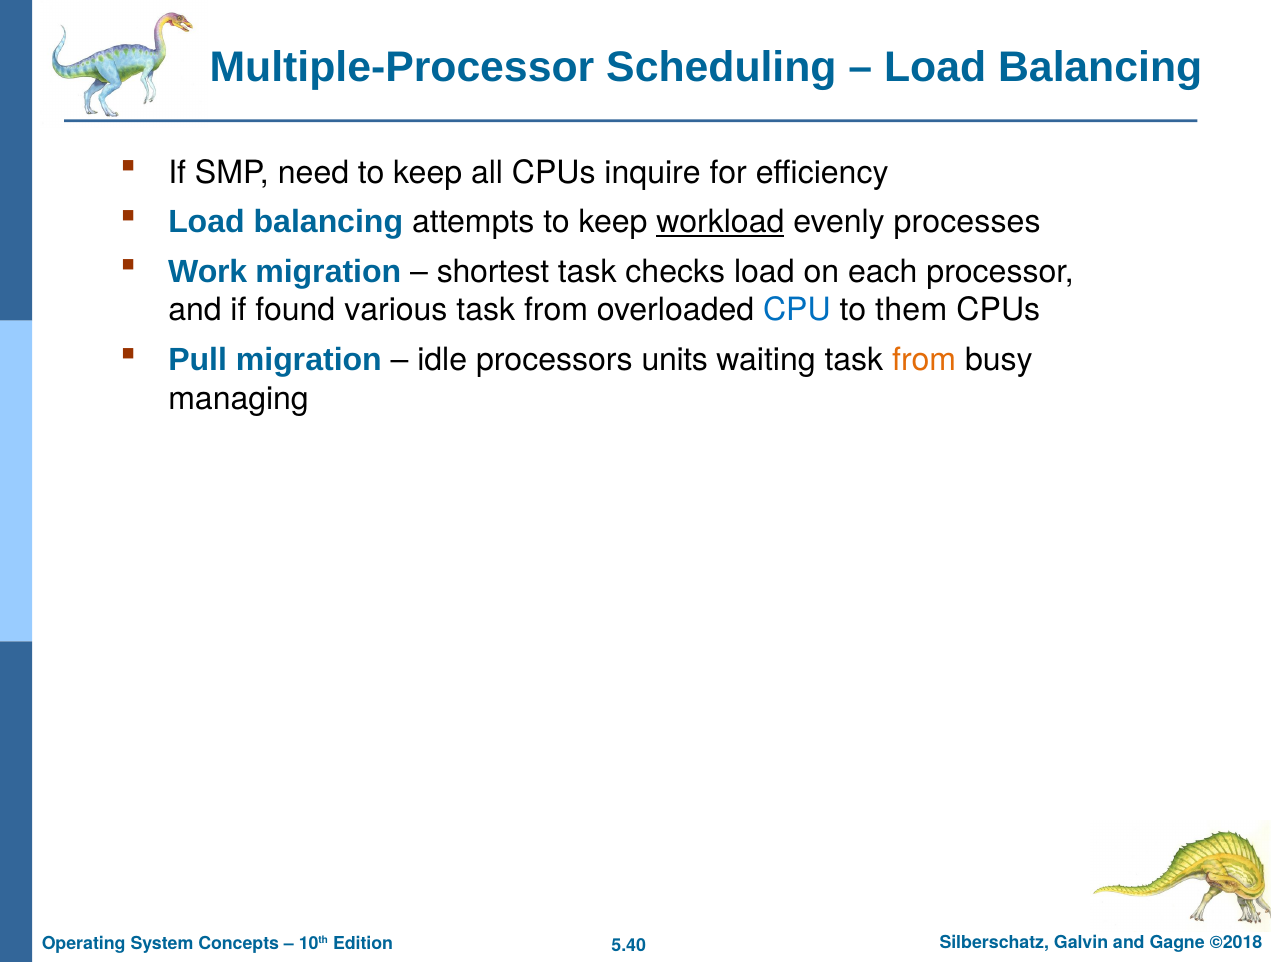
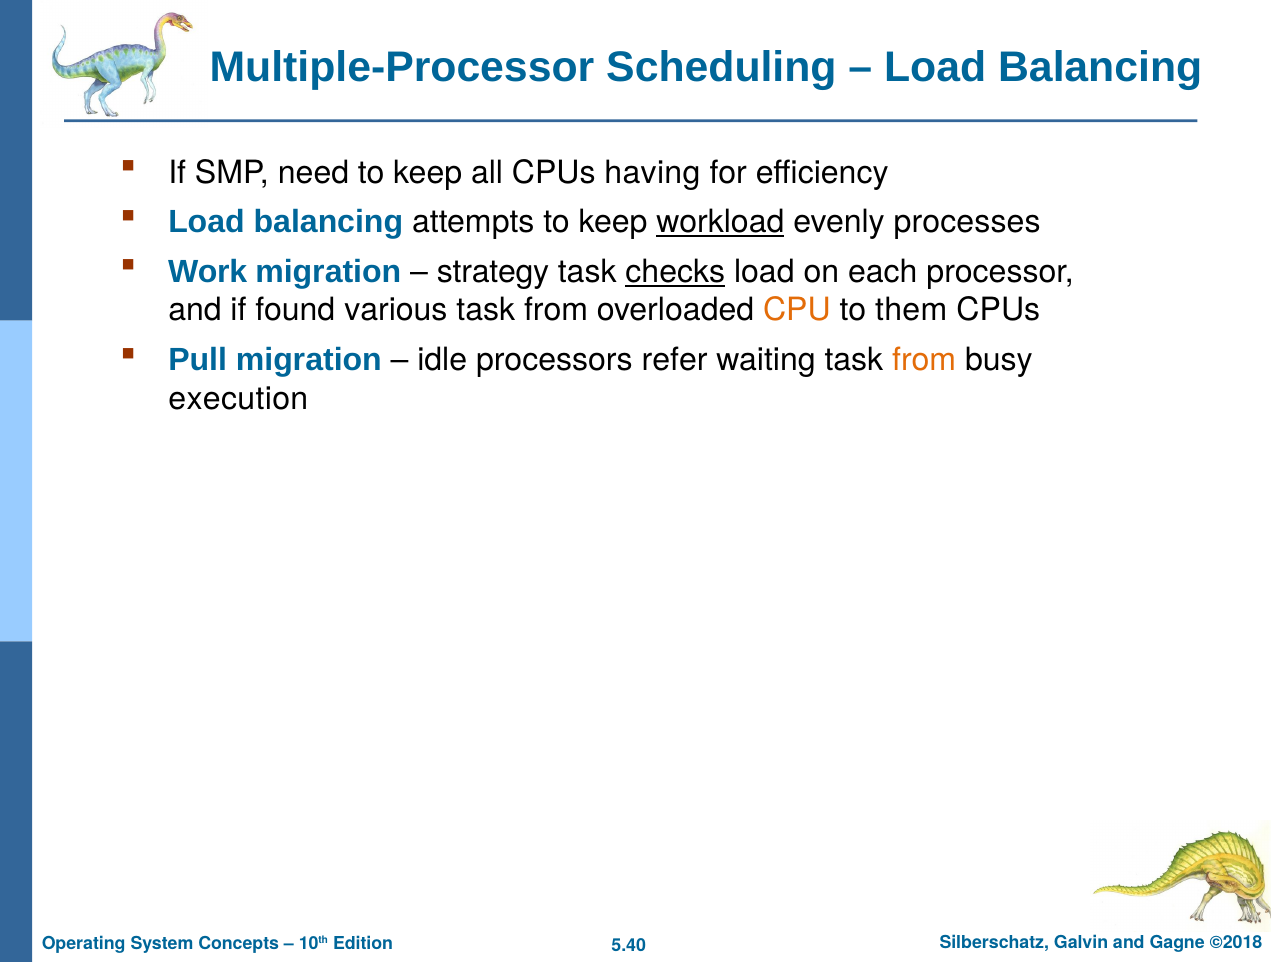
inquire: inquire -> having (652, 172)
shortest: shortest -> strategy (493, 272)
checks underline: none -> present (675, 272)
CPU colour: blue -> orange (797, 310)
units: units -> refer (675, 360)
managing: managing -> execution (238, 399)
